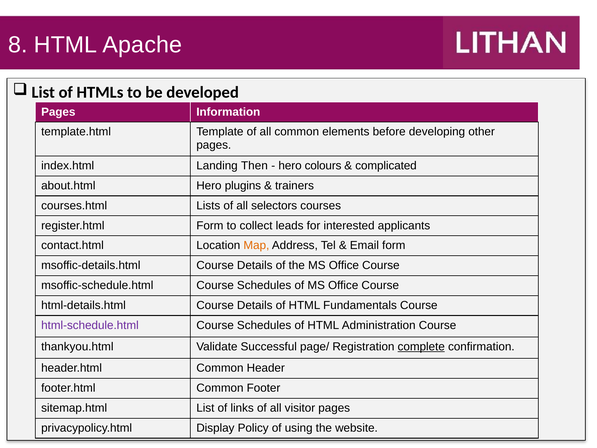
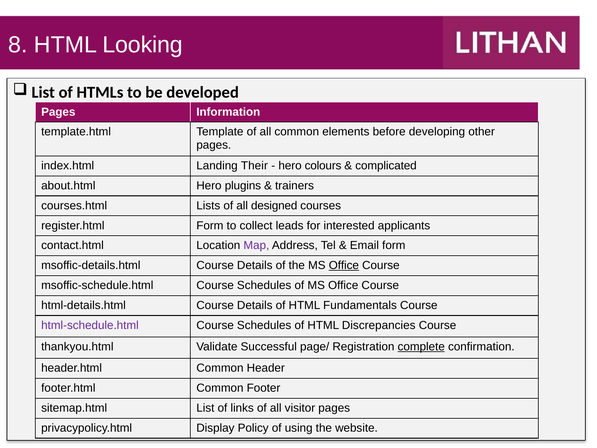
Apache: Apache -> Looking (143, 45)
Then: Then -> Their (254, 166)
selectors: selectors -> designed (274, 205)
Map colour: orange -> purple (256, 245)
Office underline: none -> present (344, 265)
Administration: Administration -> Discrepancies (379, 325)
